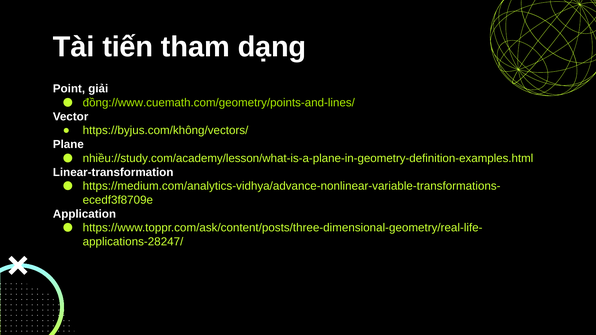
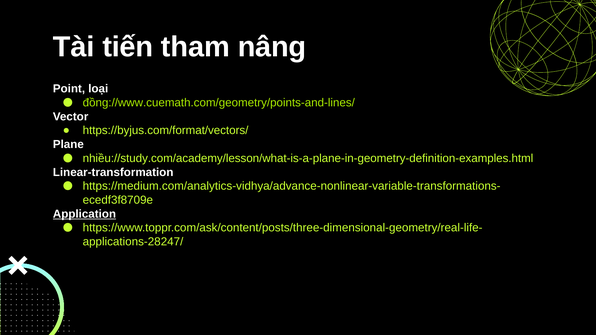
dạng: dạng -> nâng (272, 47)
giải: giải -> loại (98, 89)
https://byjus.com/không/vectors/: https://byjus.com/không/vectors/ -> https://byjus.com/format/vectors/ (166, 131)
Application underline: none -> present (84, 214)
